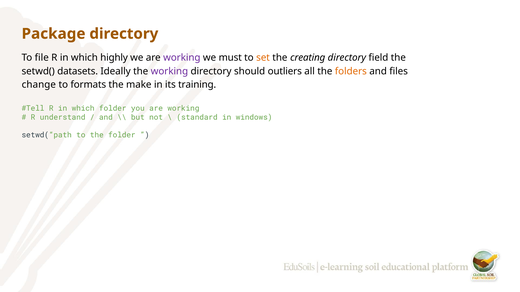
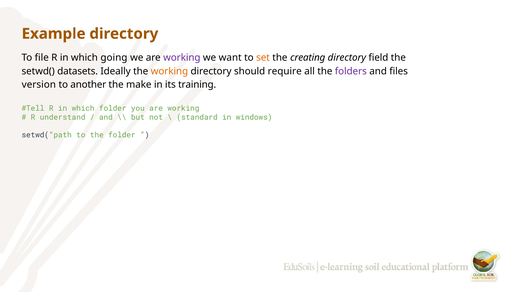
Package: Package -> Example (54, 34)
highly: highly -> going (114, 58)
must: must -> want (230, 58)
working colour: purple -> orange (169, 71)
outliers: outliers -> require (285, 71)
folders colour: orange -> purple (351, 71)
change: change -> version (39, 85)
formats: formats -> another (88, 85)
